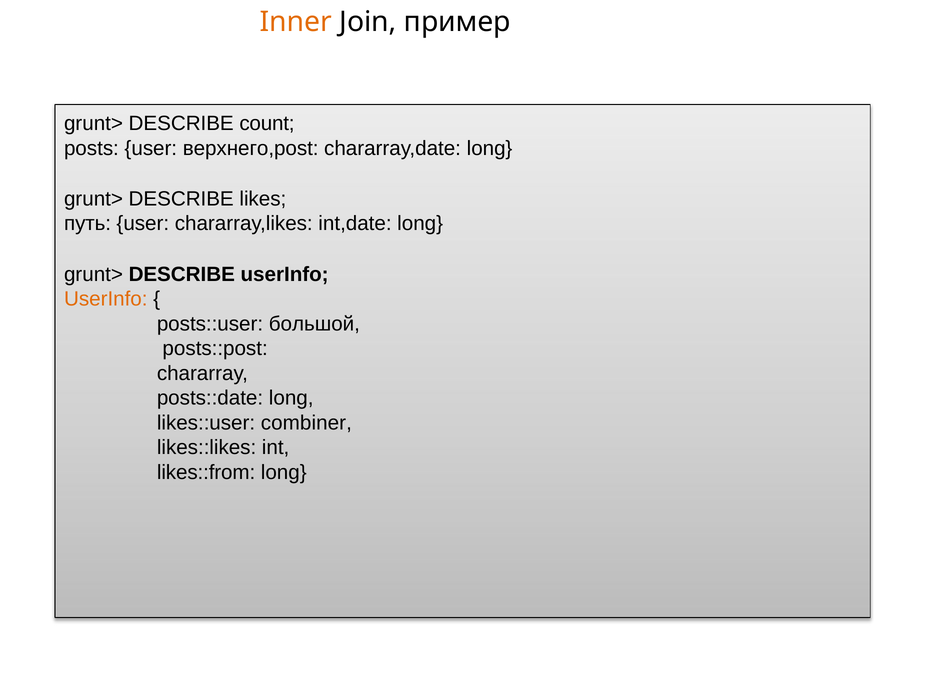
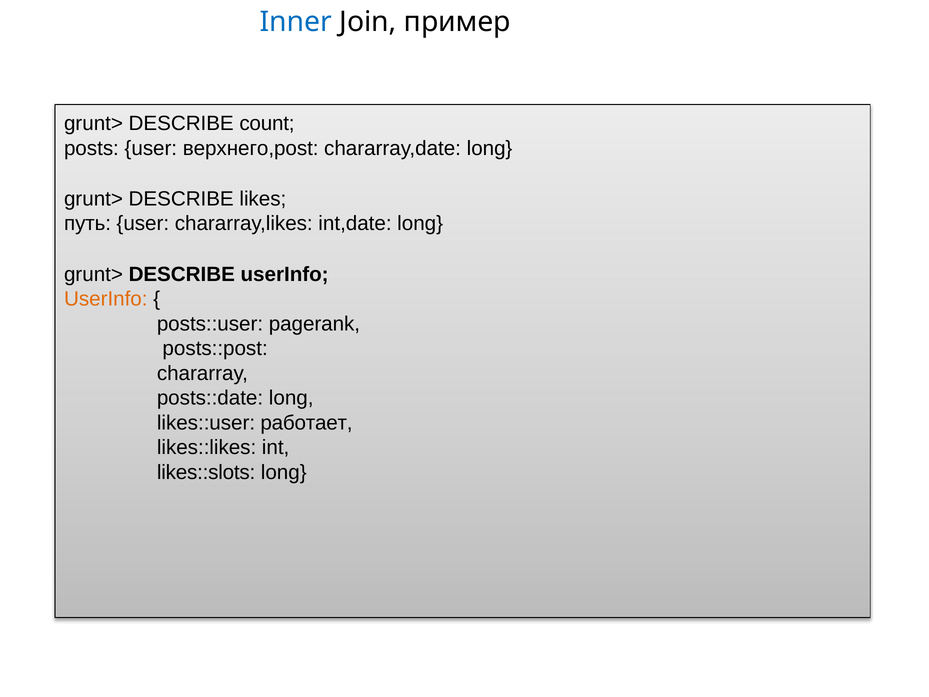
Inner colour: orange -> blue (296, 22)
большой: большой -> pagerank (314, 324)
combiner: combiner -> работает (306, 423)
likes::from: likes::from -> likes::slots (206, 472)
